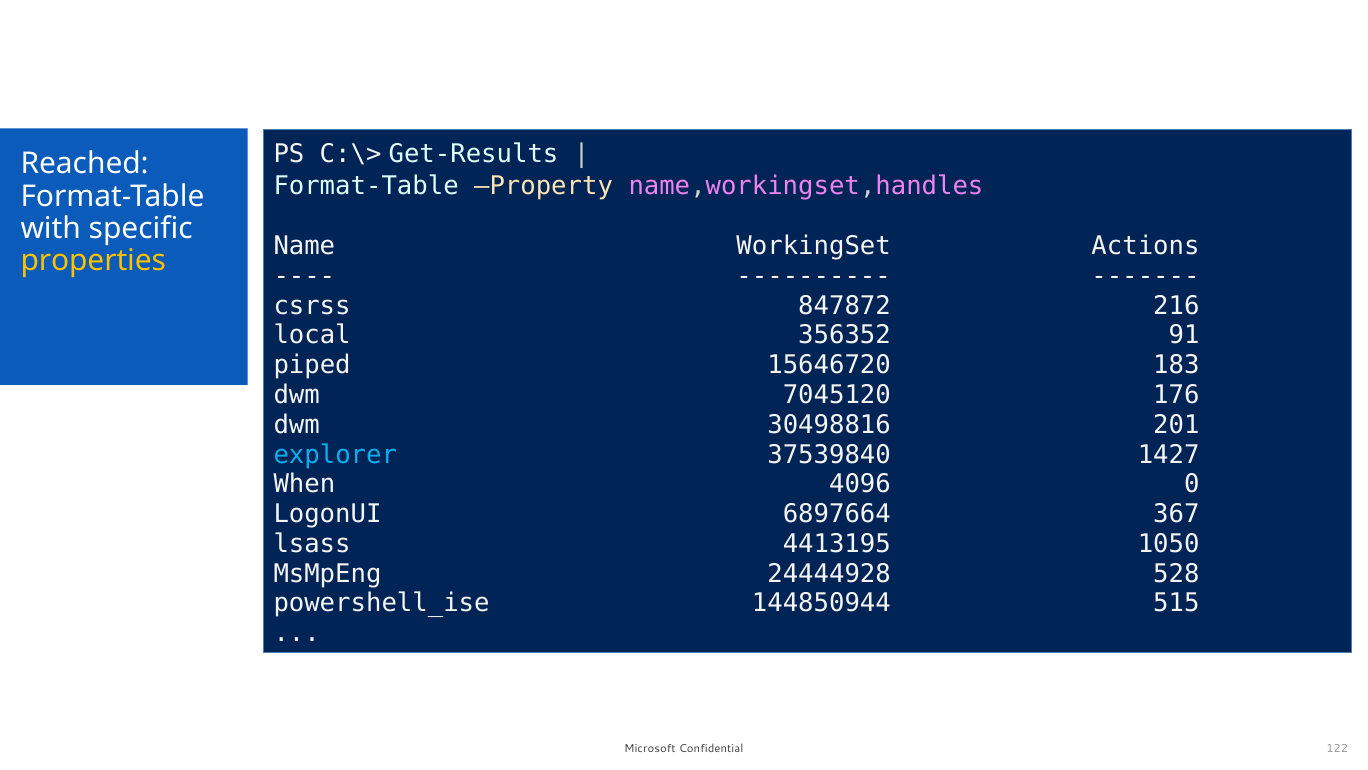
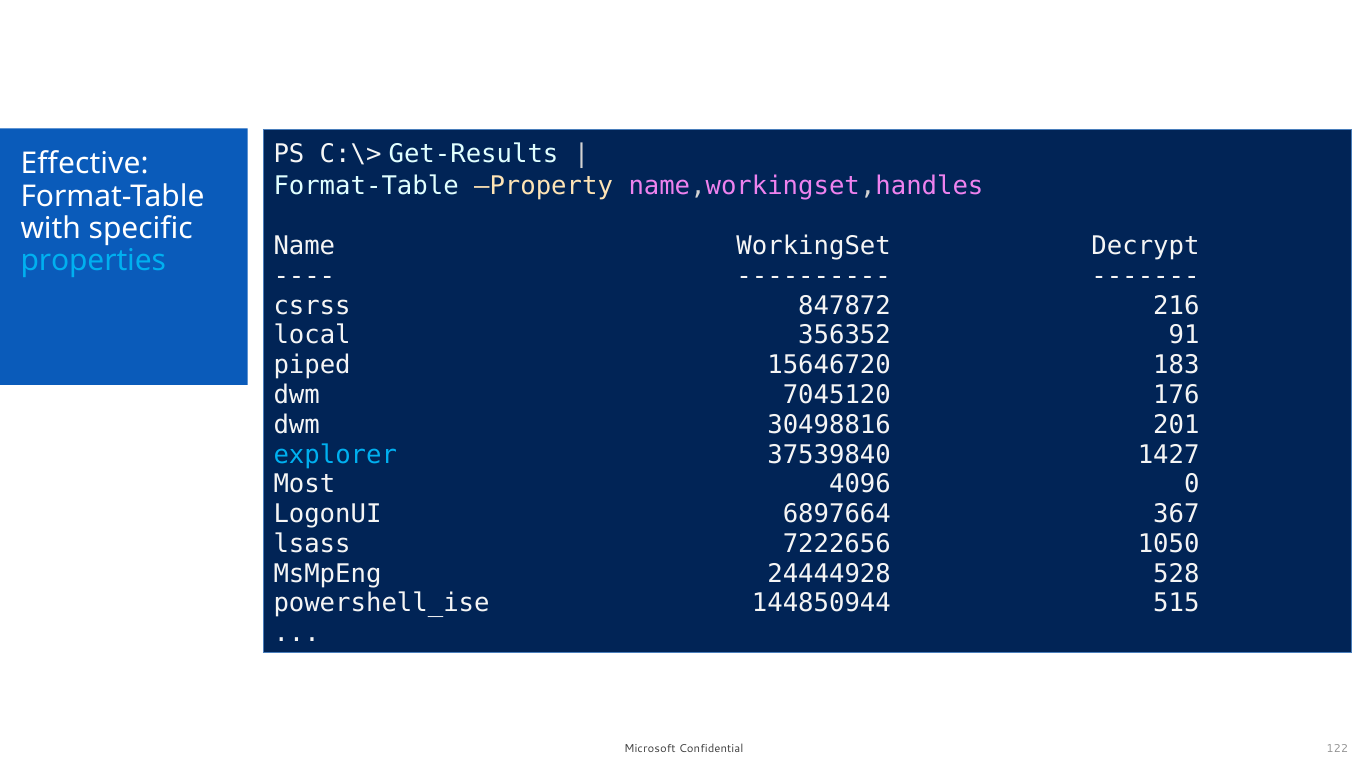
Reached: Reached -> Effective (85, 164)
Actions: Actions -> Decrypt (1145, 246)
properties colour: yellow -> light blue (93, 261)
When: When -> Most (304, 484)
4413195: 4413195 -> 7222656 (837, 544)
